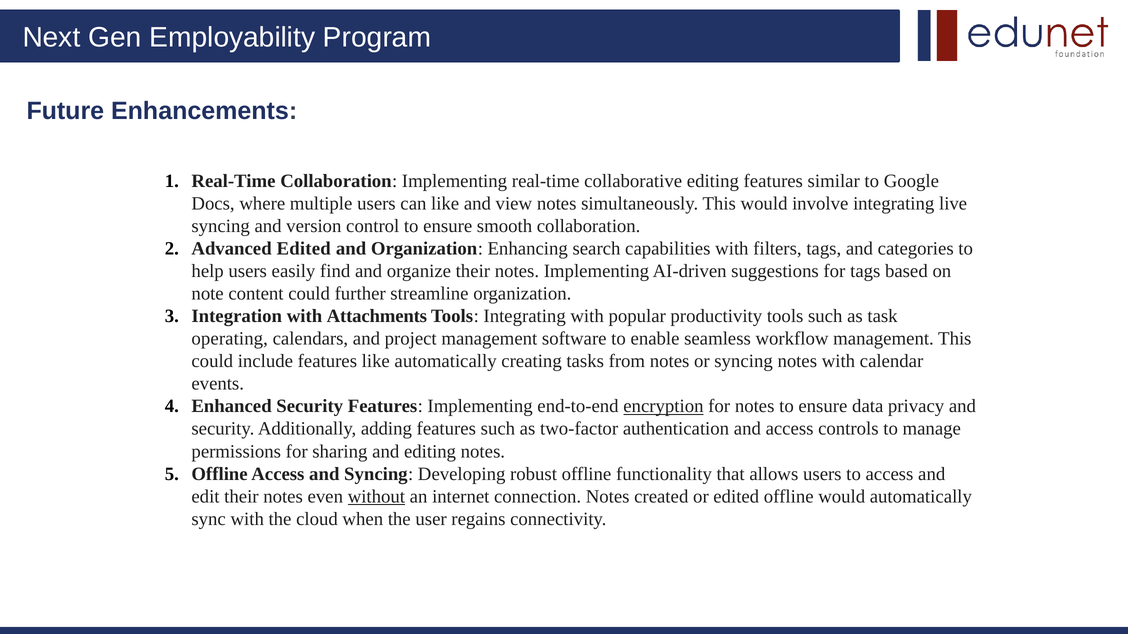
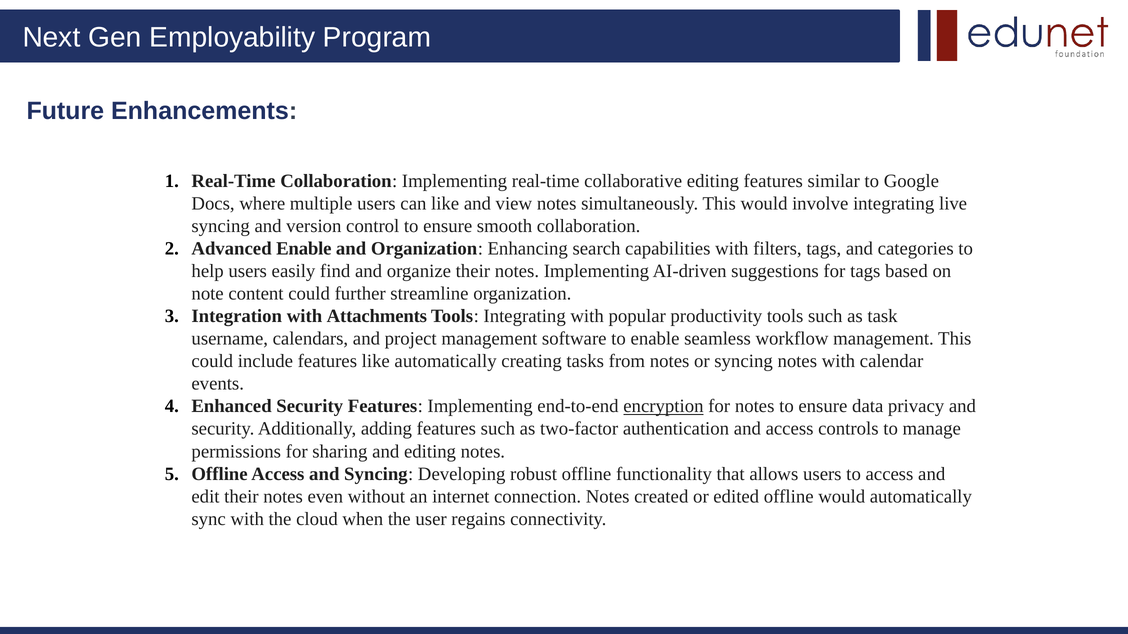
Advanced Edited: Edited -> Enable (304, 249)
operating: operating -> username (230, 339)
without underline: present -> none (376, 497)
